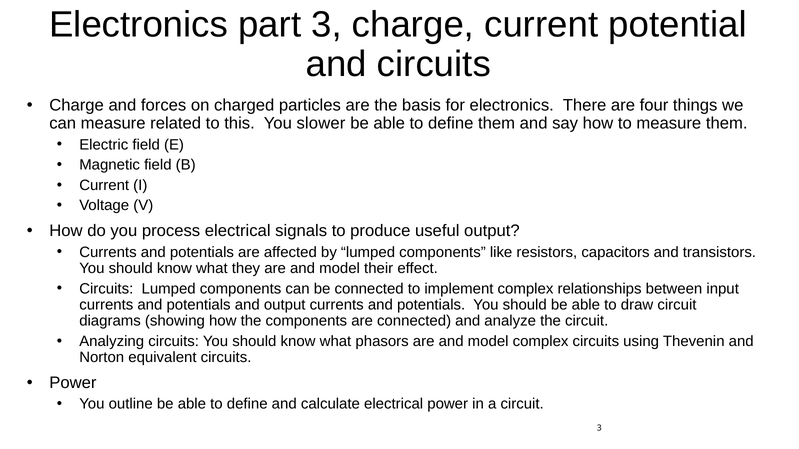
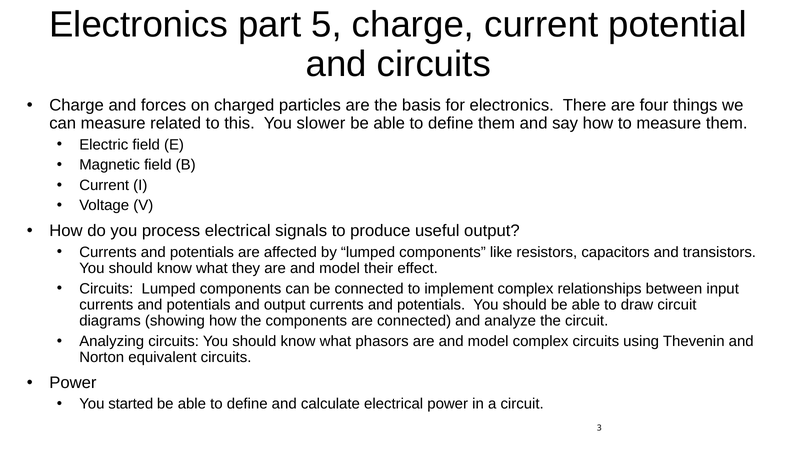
part 3: 3 -> 5 (327, 25)
outline: outline -> started (131, 404)
